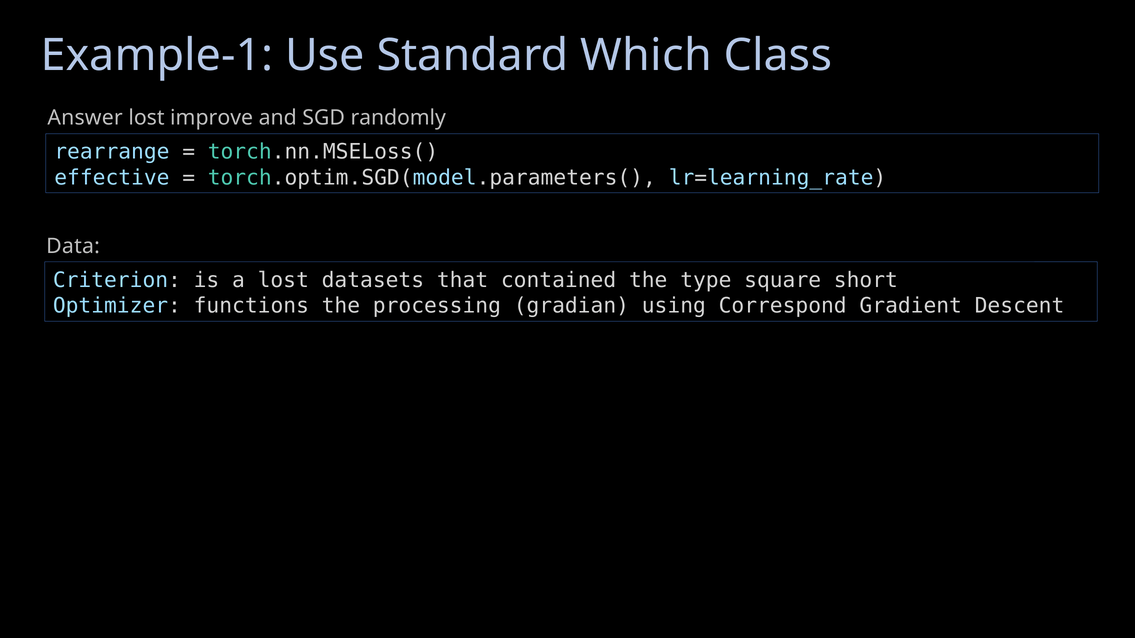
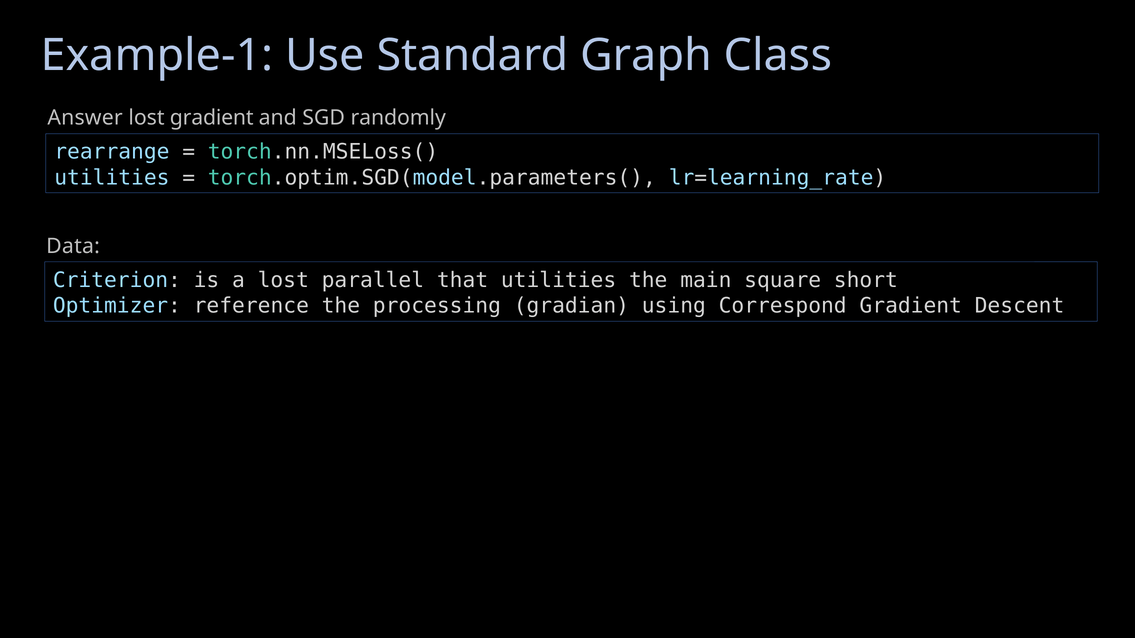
Which: Which -> Graph (646, 56)
lost improve: improve -> gradient (212, 118)
effective: effective -> utilities (112, 178)
datasets: datasets -> parallel (373, 280)
that contained: contained -> utilities (559, 280)
type: type -> main (706, 280)
functions: functions -> reference (251, 306)
